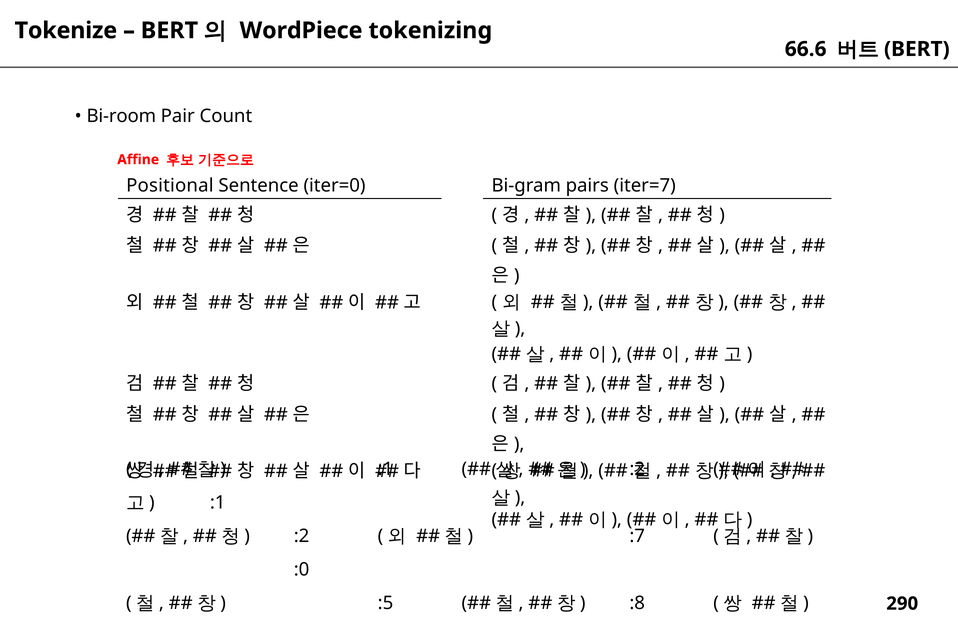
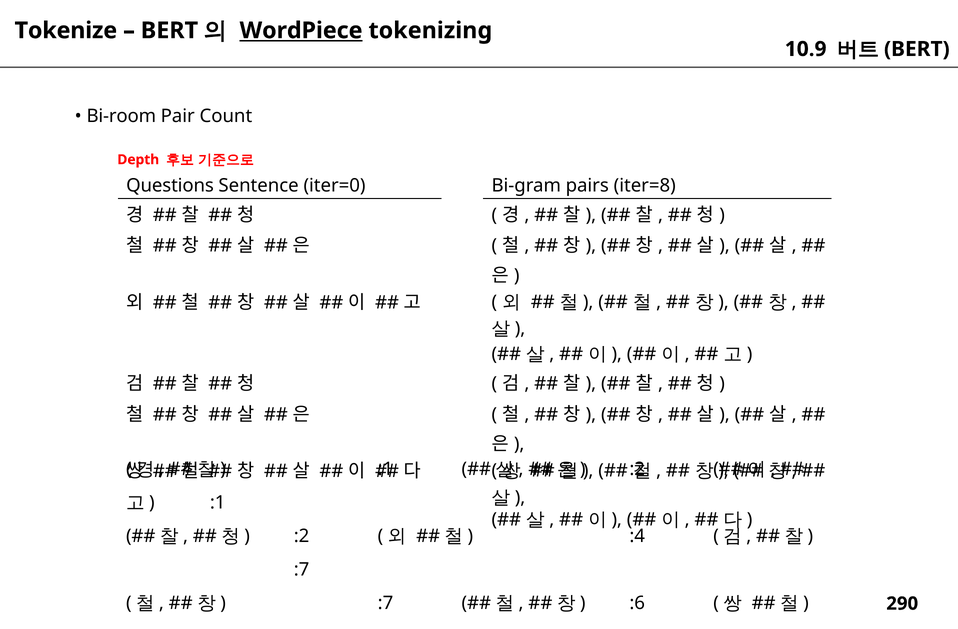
WordPiece underline: none -> present (301, 31)
66.6: 66.6 -> 10.9 (806, 49)
Affine: Affine -> Depth (138, 160)
Positional: Positional -> Questions (170, 186)
iter=7: iter=7 -> iter=8 (645, 186)
:7: :7 -> :4 (637, 536)
:0: :0 -> :7 (302, 570)
:5: :5 -> :7 (386, 604)
:8: :8 -> :6 (637, 604)
